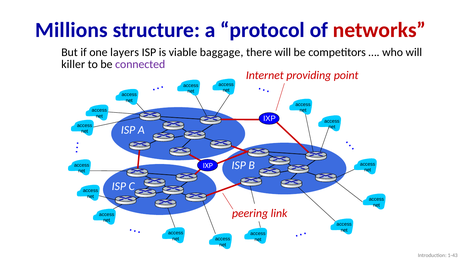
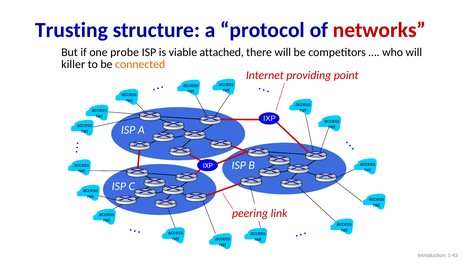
Millions: Millions -> Trusting (72, 30)
layers: layers -> probe (125, 52)
baggage: baggage -> attached (222, 52)
connected colour: purple -> orange (140, 64)
